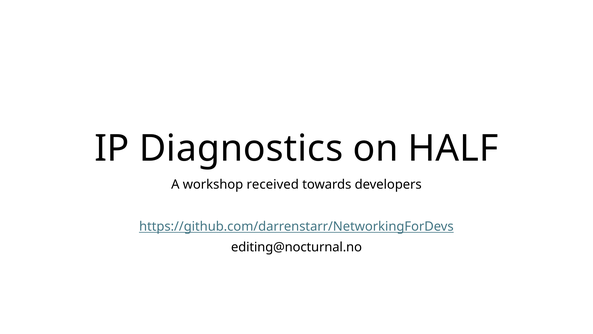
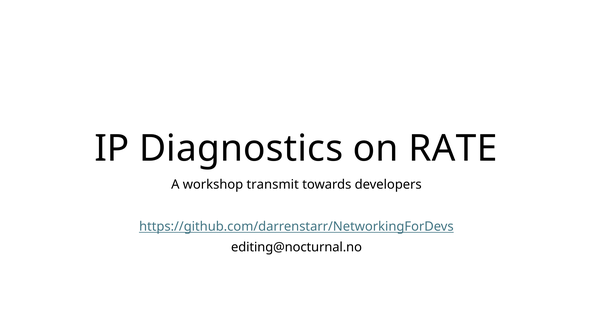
HALF: HALF -> RATE (453, 148)
received: received -> transmit (273, 184)
